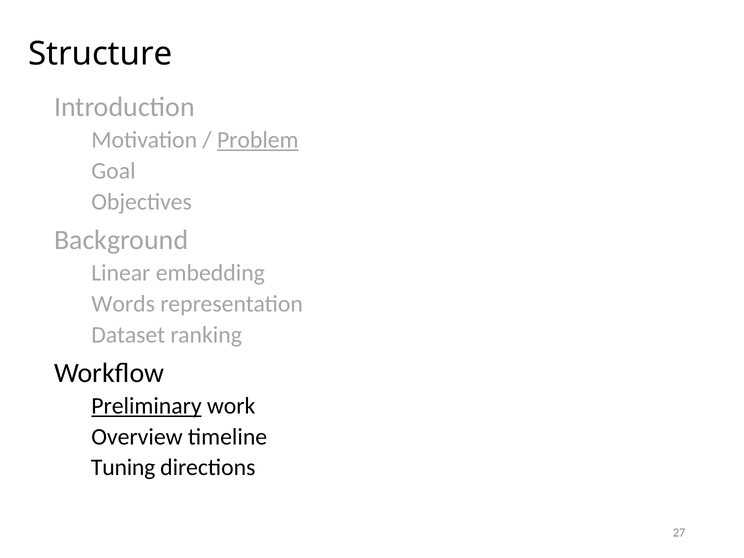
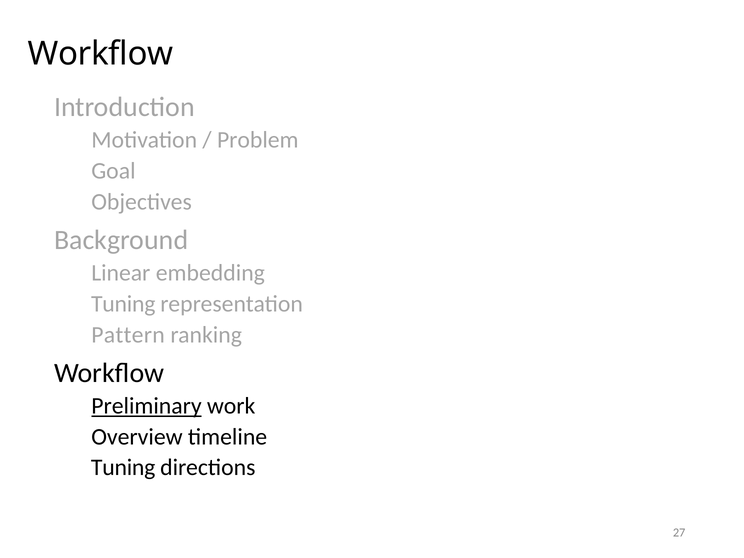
Structure: Structure -> Workflow (100, 54)
Problem underline: present -> none (258, 140)
Words: Words -> Tuning (123, 304)
Dataset: Dataset -> Pattern (128, 335)
